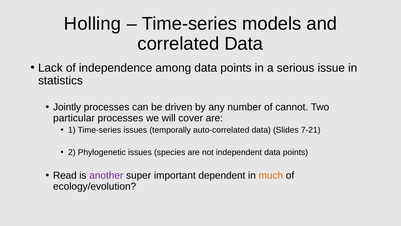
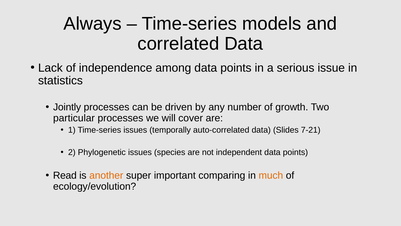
Holling: Holling -> Always (93, 24)
cannot: cannot -> growth (292, 107)
another colour: purple -> orange (106, 175)
dependent: dependent -> comparing (222, 175)
